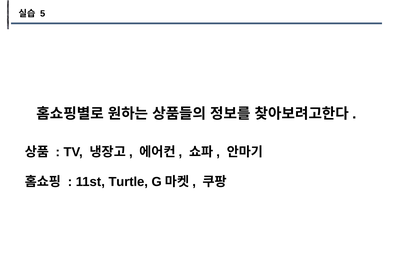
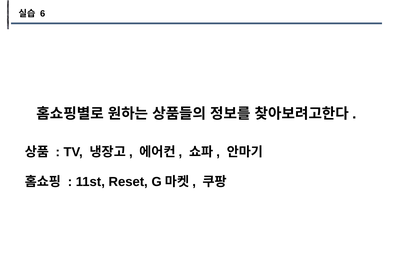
5: 5 -> 6 (43, 14)
Turtle: Turtle -> Reset (128, 182)
